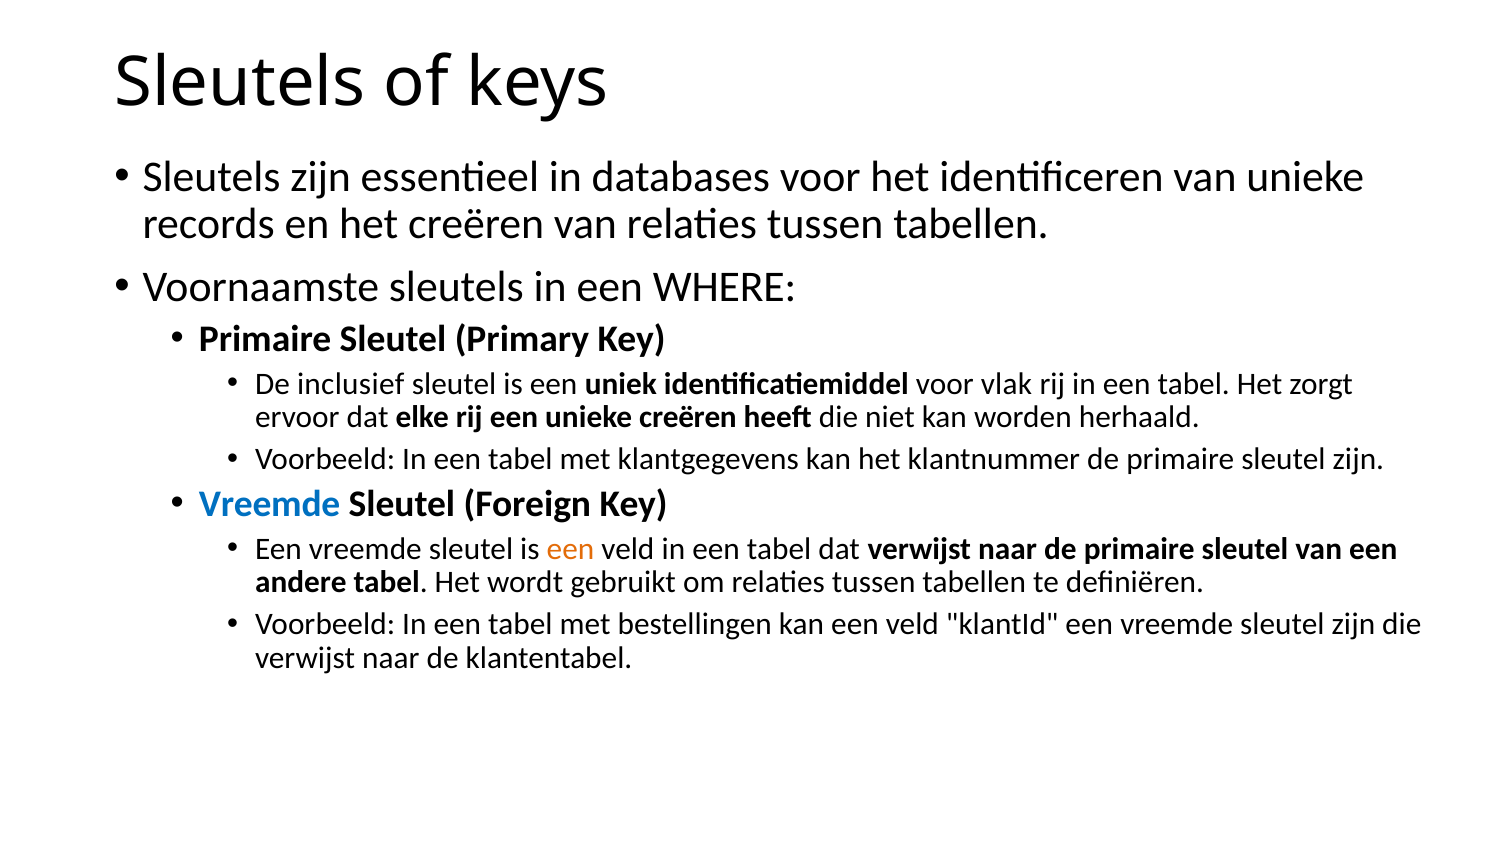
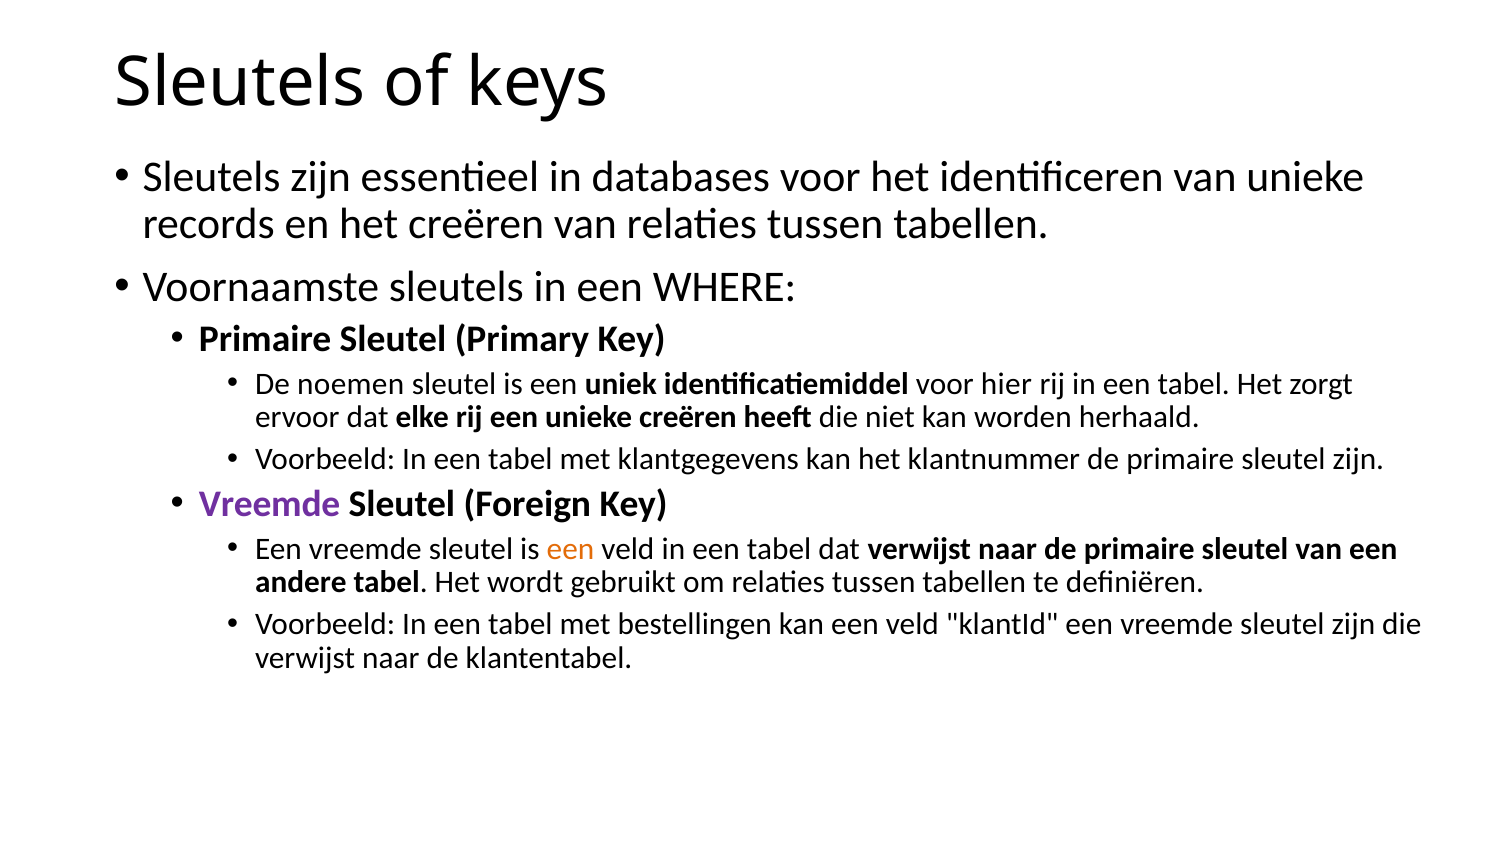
inclusief: inclusief -> noemen (351, 384)
vlak: vlak -> hier (1006, 384)
Vreemde colour: blue -> purple (270, 504)
